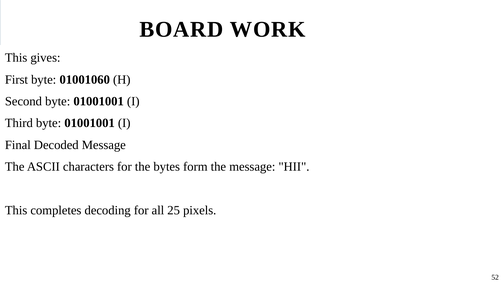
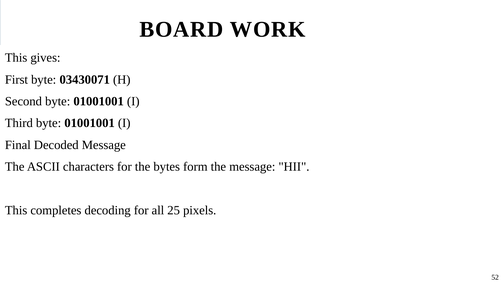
01001060: 01001060 -> 03430071 (85, 79)
